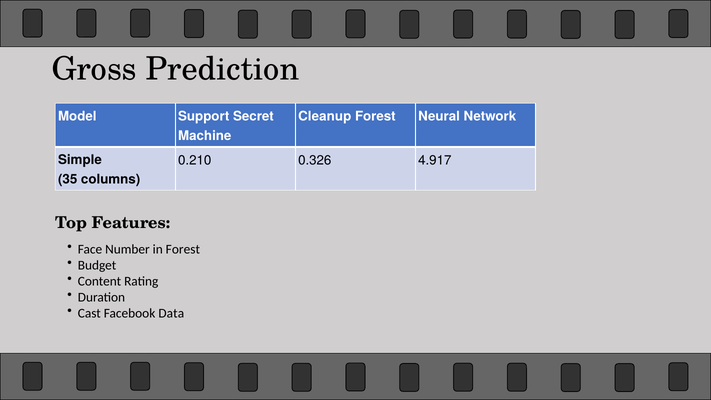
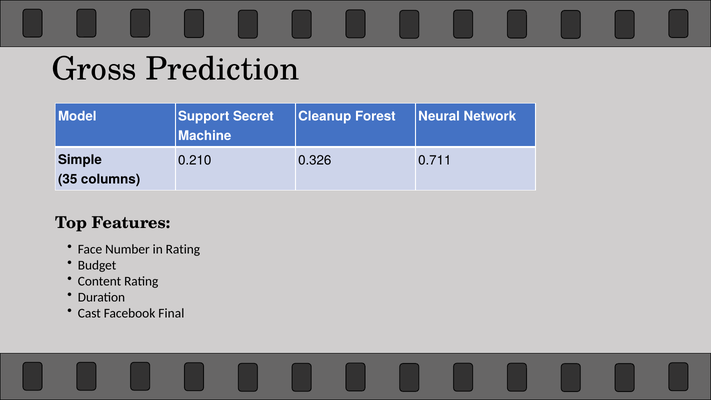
4.917: 4.917 -> 0.711 (435, 160)
in Forest: Forest -> Rating (183, 249)
Data: Data -> Final (171, 313)
